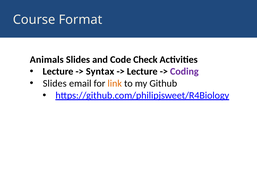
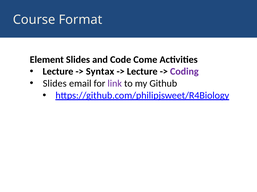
Animals: Animals -> Element (47, 60)
Check: Check -> Come (145, 60)
link colour: orange -> purple (115, 84)
